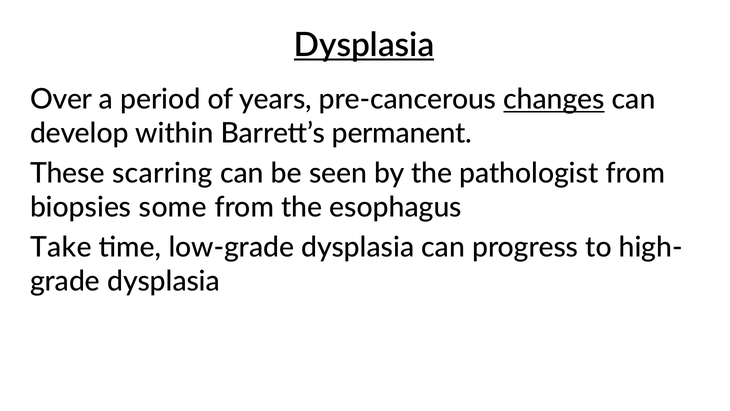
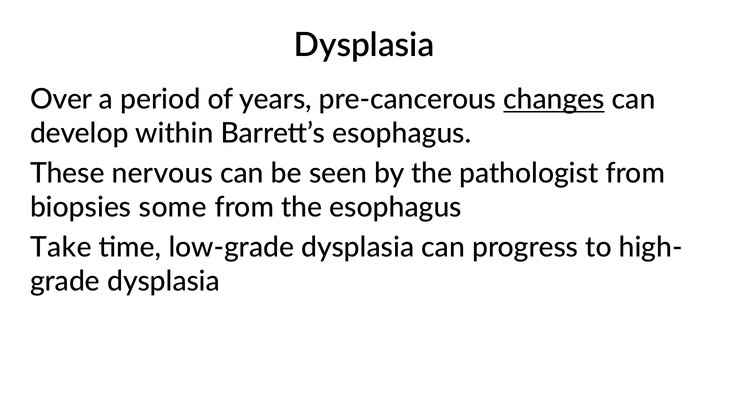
Dysplasia underline: present -> none (364, 45)
Barrett’s permanent: permanent -> esophagus (402, 133)
scarring: scarring -> nervous (162, 173)
